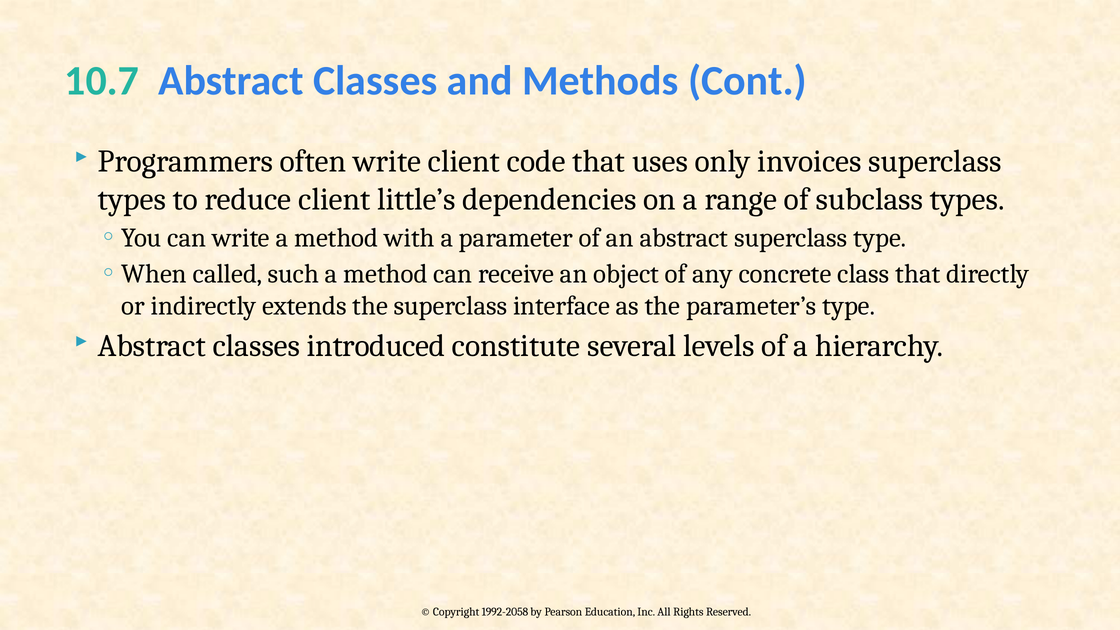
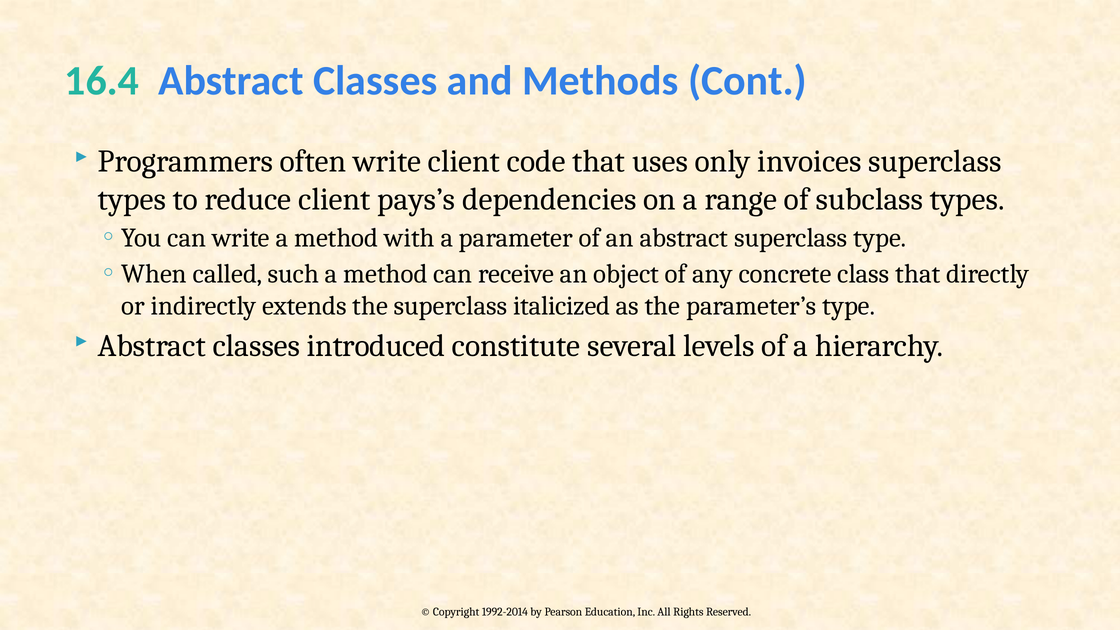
10.7: 10.7 -> 16.4 (102, 81)
little’s: little’s -> pays’s (416, 199)
interface: interface -> italicized (562, 306)
1992-2058: 1992-2058 -> 1992-2014 (505, 612)
